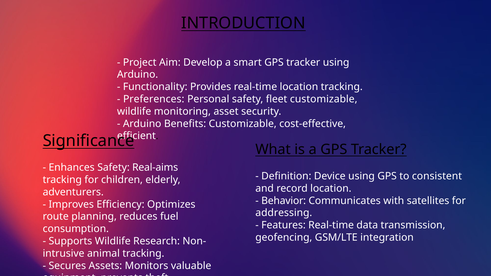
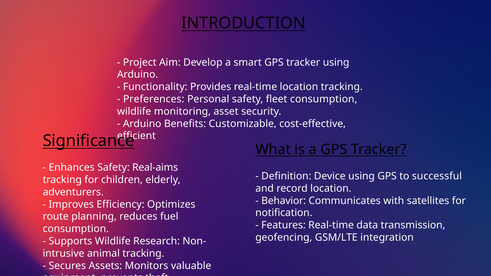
fleet customizable: customizable -> consumption (324, 99)
consistent: consistent -> successful (437, 176)
addressing: addressing -> notification (284, 213)
